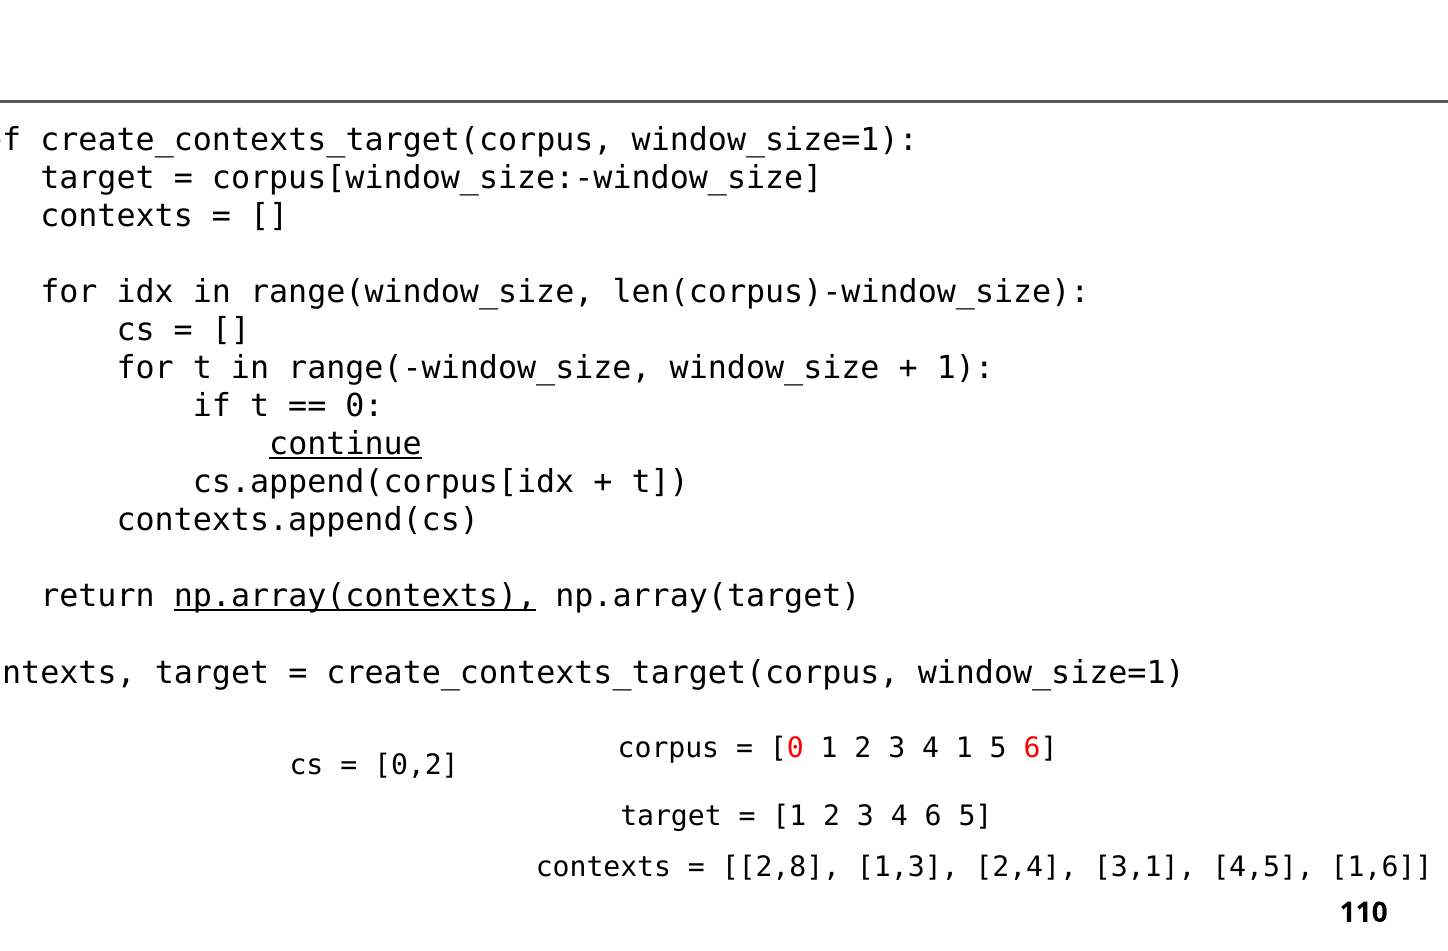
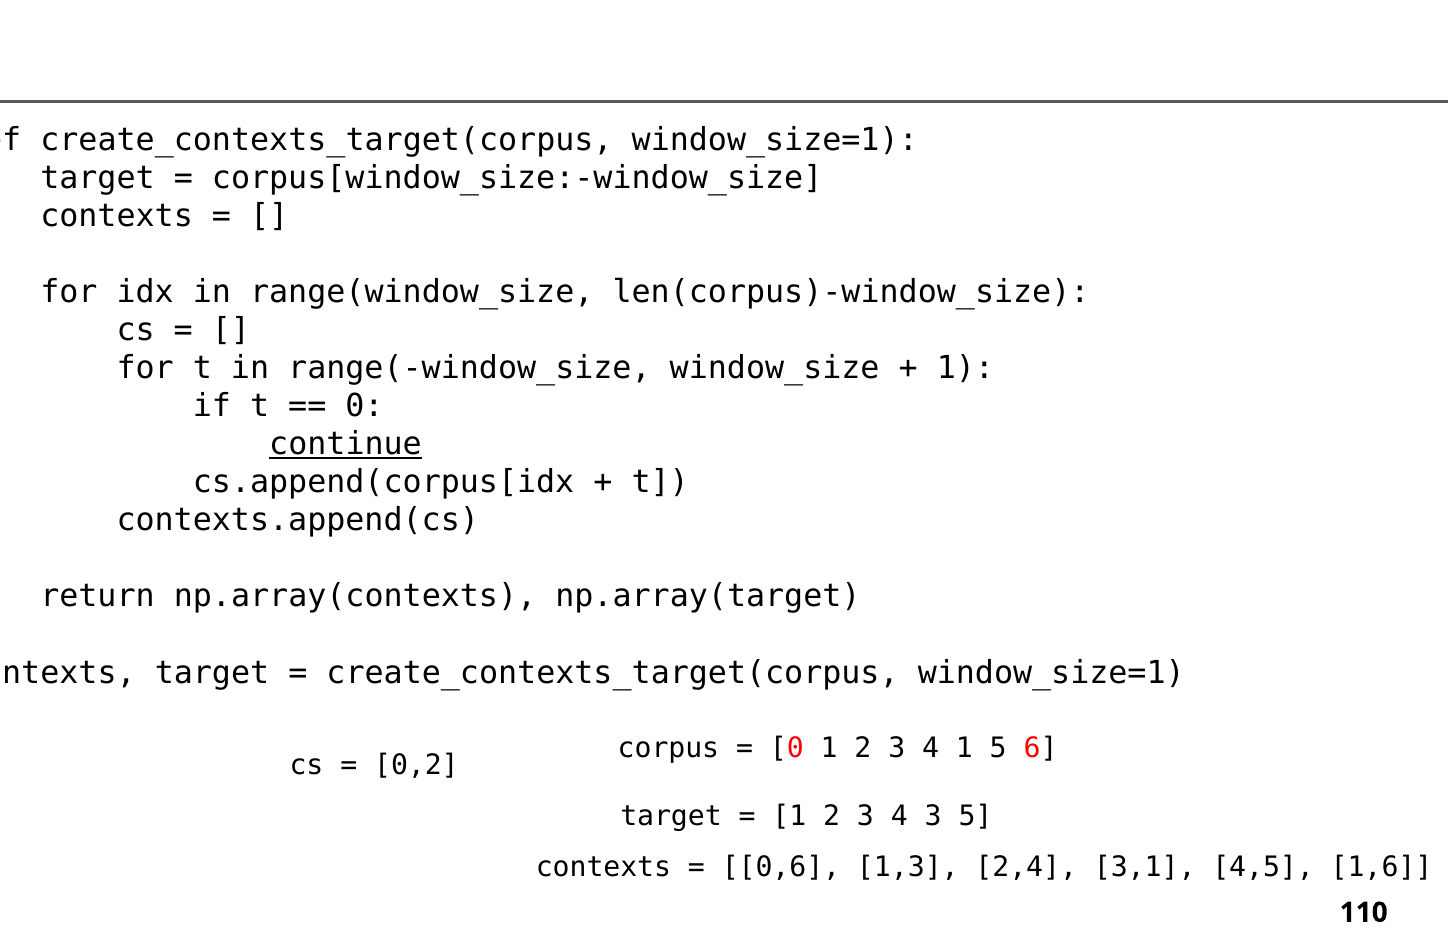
np.array(contexts underline: present -> none (355, 597)
4 6: 6 -> 3 (933, 816)
2,8: 2,8 -> 0,6 (781, 868)
